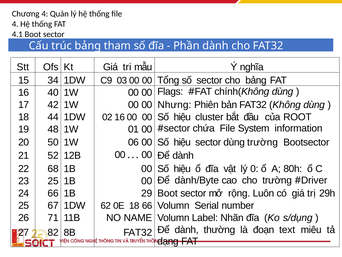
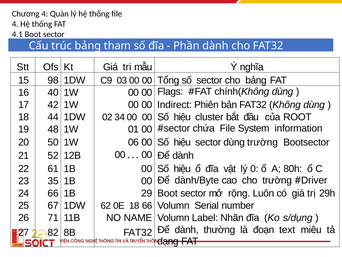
34: 34 -> 98 (53, 80)
Nhưng: Nhưng -> Indirect (175, 105)
02 16: 16 -> 34 (120, 117)
68: 68 -> 61 (53, 168)
23 25: 25 -> 35 (53, 181)
